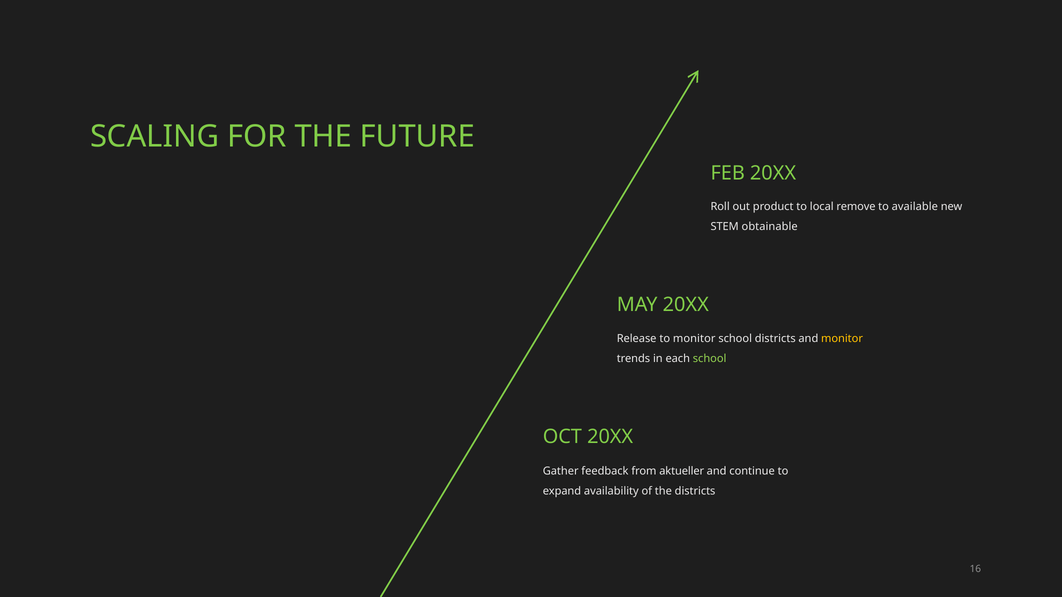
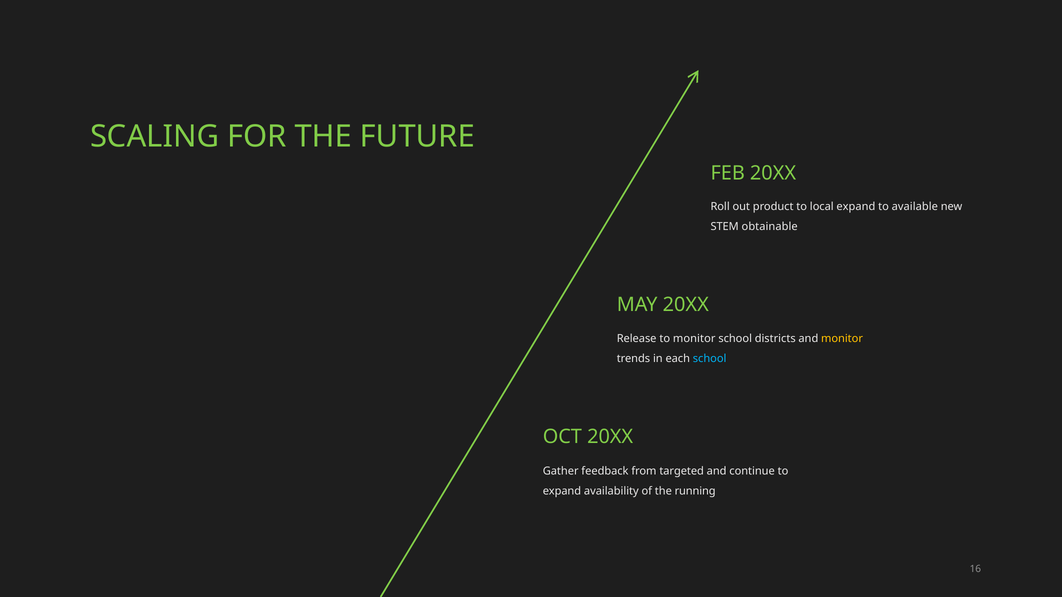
local remove: remove -> expand (856, 207)
school colour: light green -> light blue (710, 359)
aktueller: aktueller -> targeted (682, 471)
the districts: districts -> running (695, 491)
